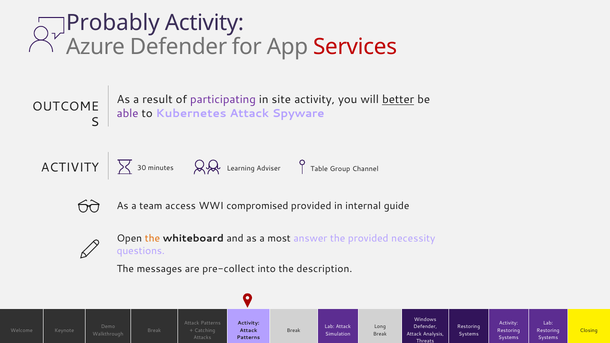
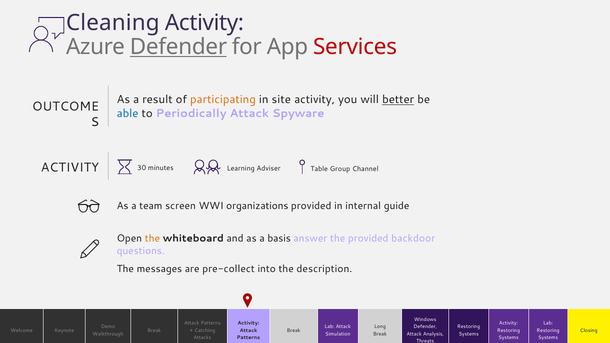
Probably: Probably -> Cleaning (113, 23)
Defender underline: none -> present (178, 47)
participating colour: purple -> orange (223, 100)
able colour: purple -> blue (128, 113)
Kubernetes: Kubernetes -> Periodically (191, 113)
access: access -> screen (181, 206)
compromised: compromised -> organizations (257, 206)
most: most -> basis (279, 239)
necessity: necessity -> backdoor (413, 239)
